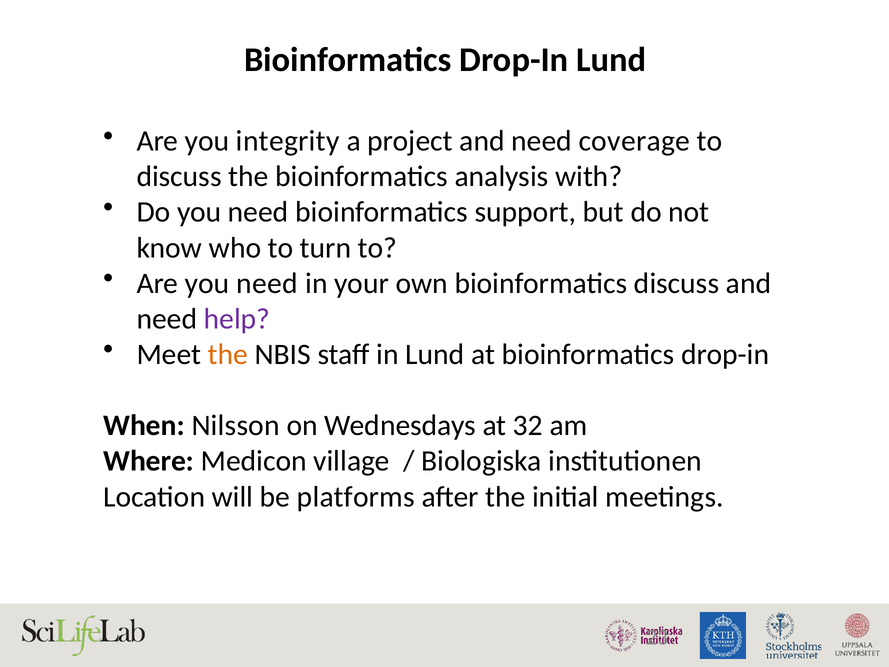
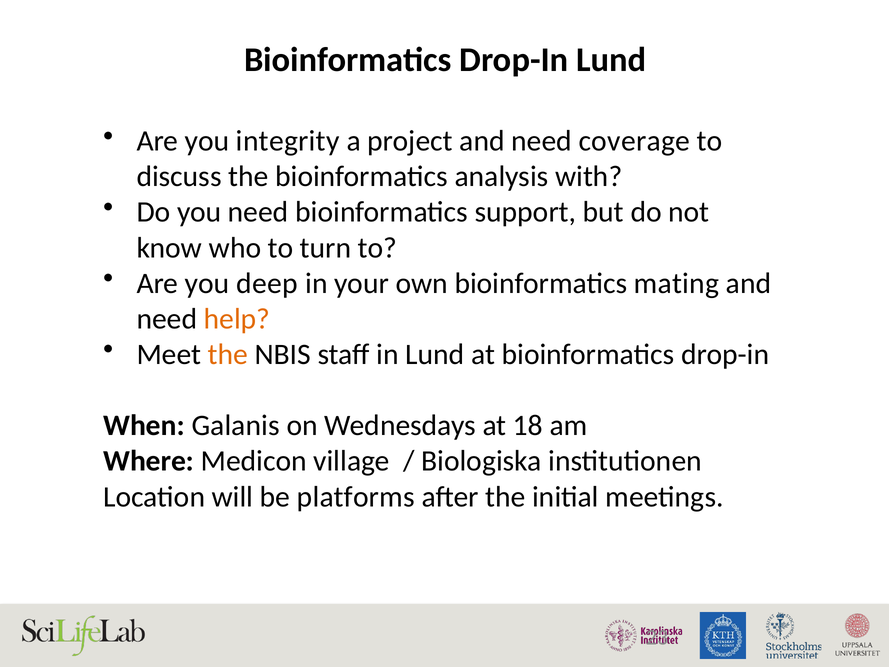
Are you need: need -> deep (267, 283)
bioinformatics discuss: discuss -> mating (676, 283)
help colour: purple -> orange (237, 319)
Nilsson: Nilsson -> Galanis (236, 425)
32: 32 -> 18 (528, 425)
